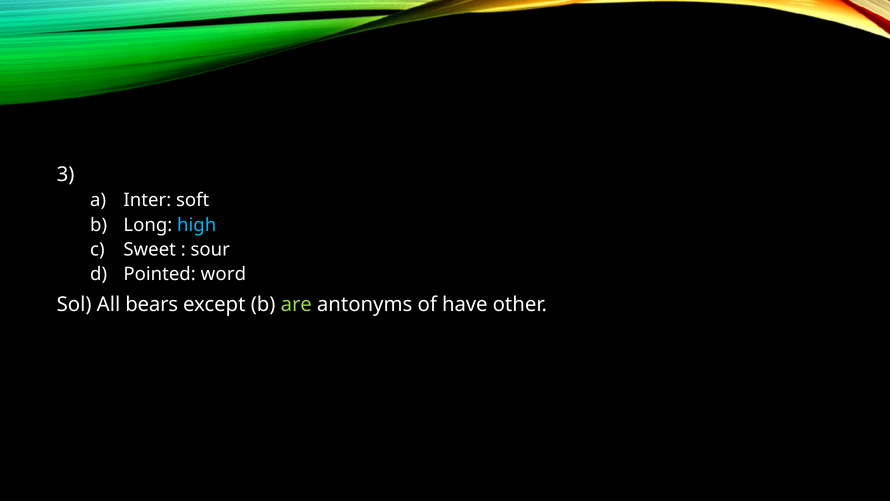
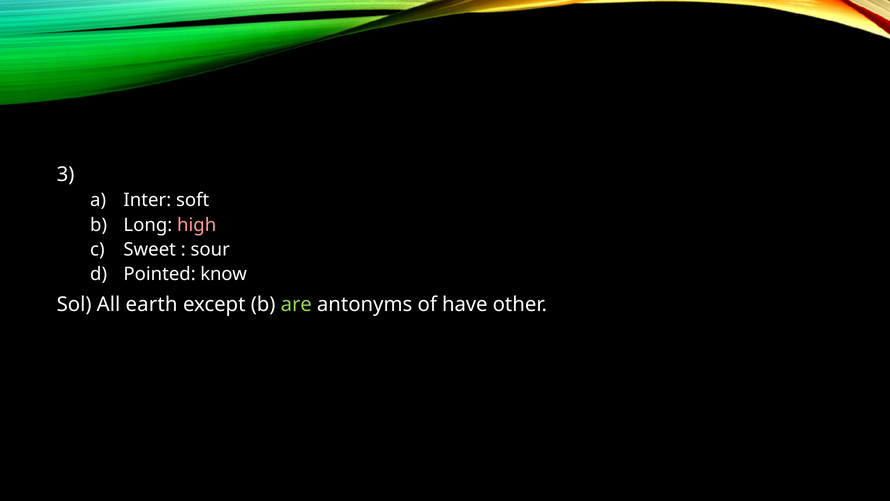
high colour: light blue -> pink (197, 225)
word: word -> know (224, 274)
bears: bears -> earth (152, 304)
